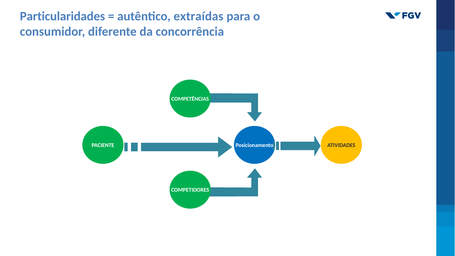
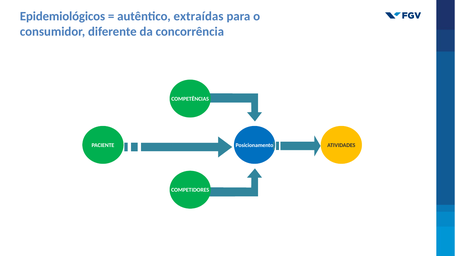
Particularidades: Particularidades -> Epidemiológicos (63, 16)
